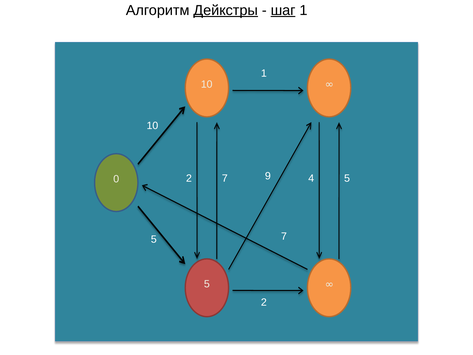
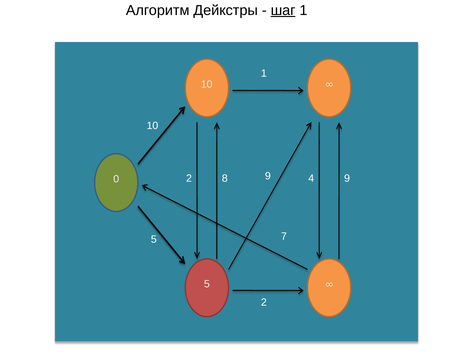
Дейкстры underline: present -> none (226, 10)
2 7: 7 -> 8 (225, 178)
4 5: 5 -> 9 (347, 178)
